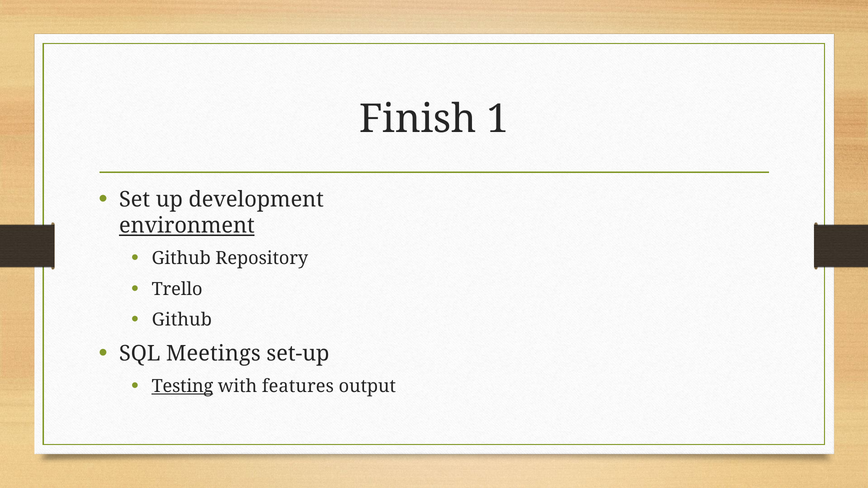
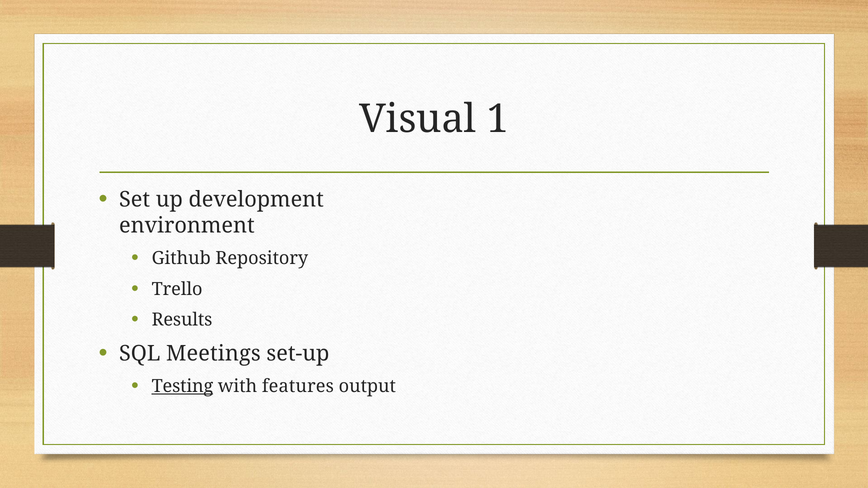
Finish: Finish -> Visual (418, 119)
environment underline: present -> none (187, 226)
Github: Github -> Results (182, 320)
